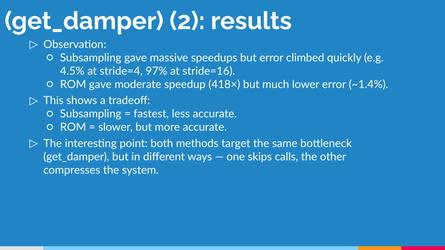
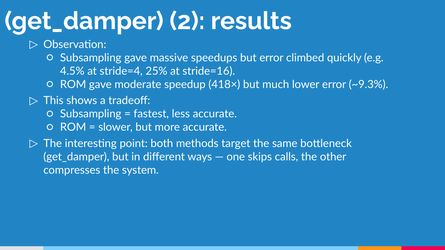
97%: 97% -> 25% (156, 71)
~1.4%: ~1.4% -> ~9.3% (369, 85)
